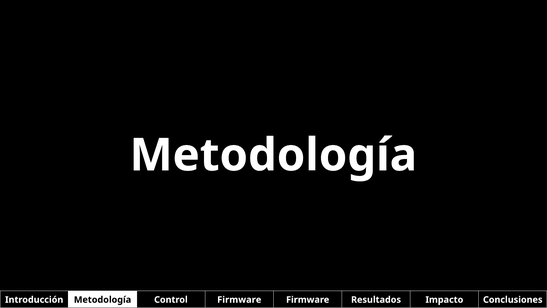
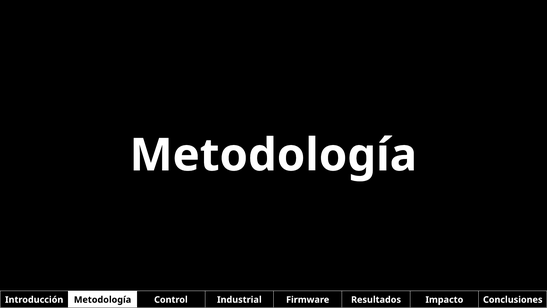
Control Firmware: Firmware -> Industrial (239, 299)
